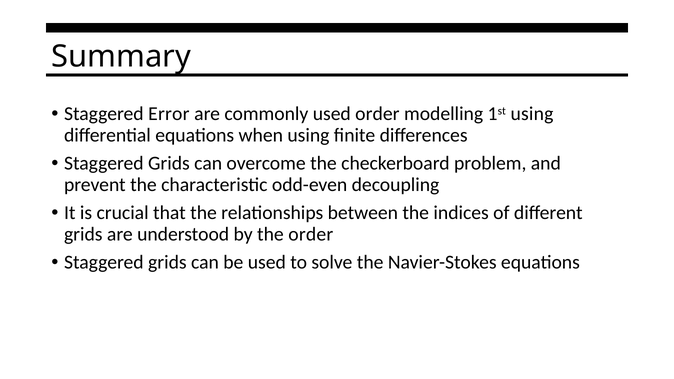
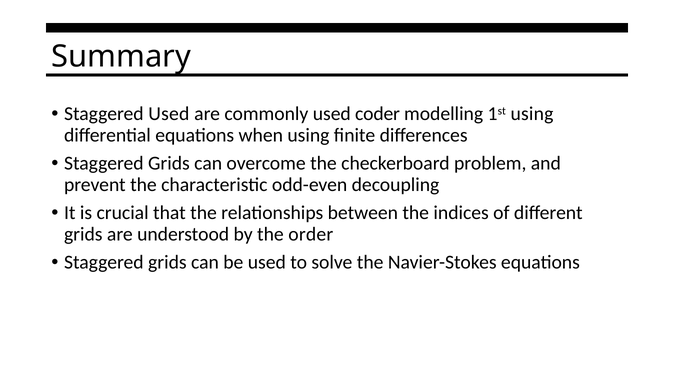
Staggered Error: Error -> Used (169, 114)
used order: order -> coder (378, 114)
